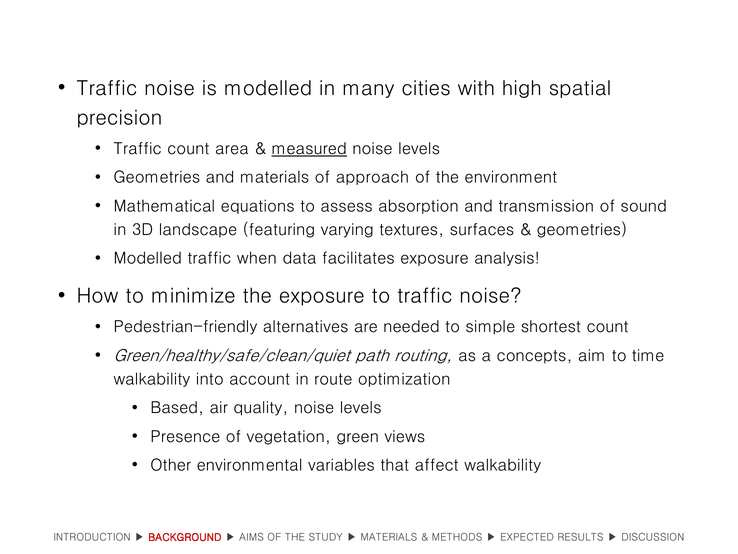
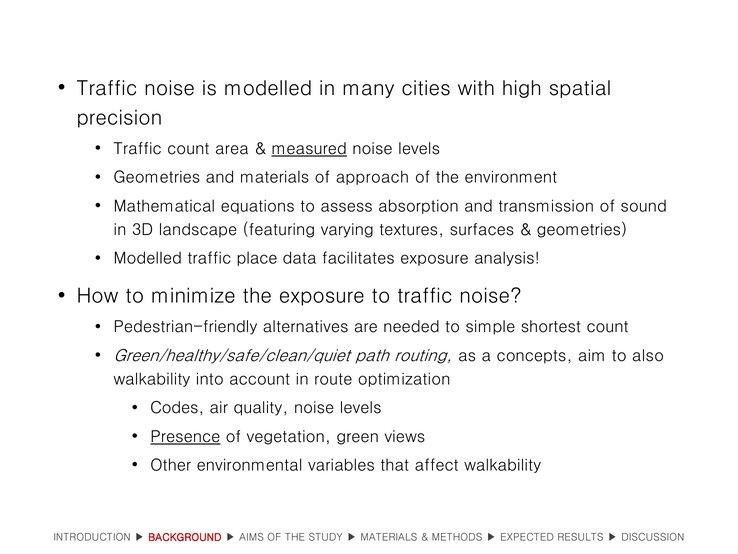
when: when -> place (257, 258)
time: time -> also (648, 355)
Based: Based -> Codes (177, 408)
Presence underline: none -> present (185, 436)
